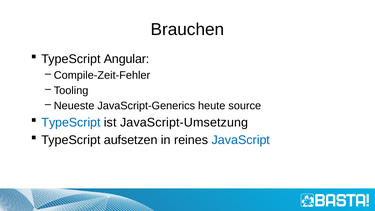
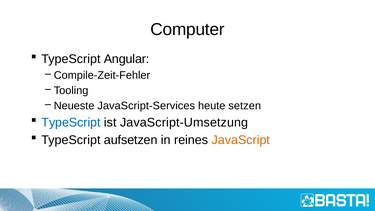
Brauchen: Brauchen -> Computer (188, 29)
JavaScript-Generics: JavaScript-Generics -> JavaScript-Services (146, 106)
source: source -> setzen (245, 106)
JavaScript colour: blue -> orange (241, 140)
